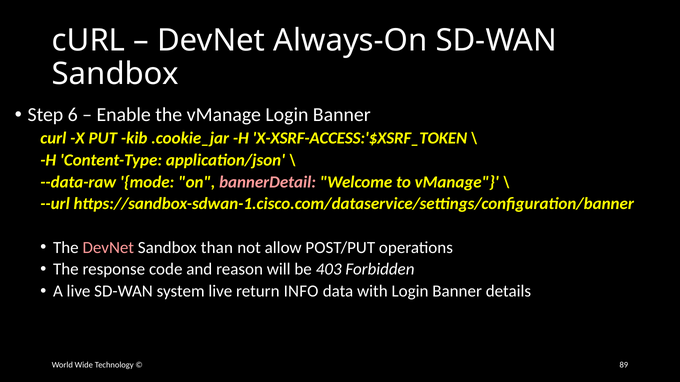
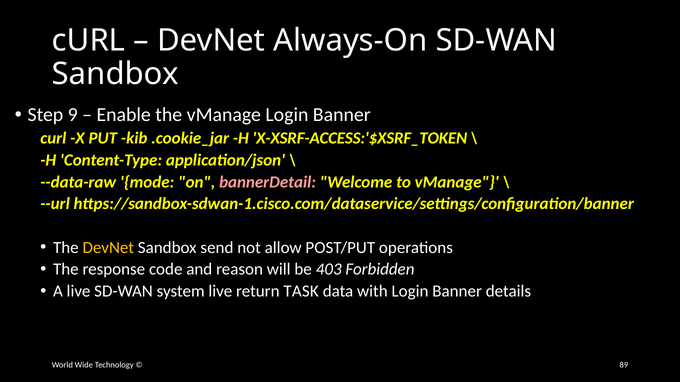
6: 6 -> 9 (73, 115)
DevNet colour: pink -> yellow (108, 248)
than: than -> send (217, 248)
INFO: INFO -> TASK (301, 292)
